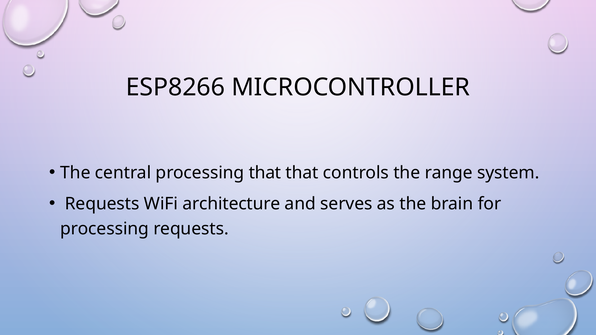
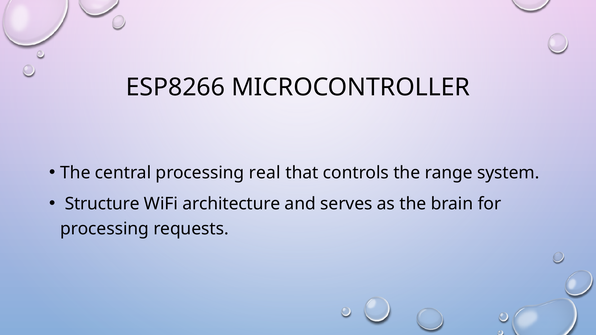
processing that: that -> real (265, 173)
Requests: Requests -> Structure (102, 204)
